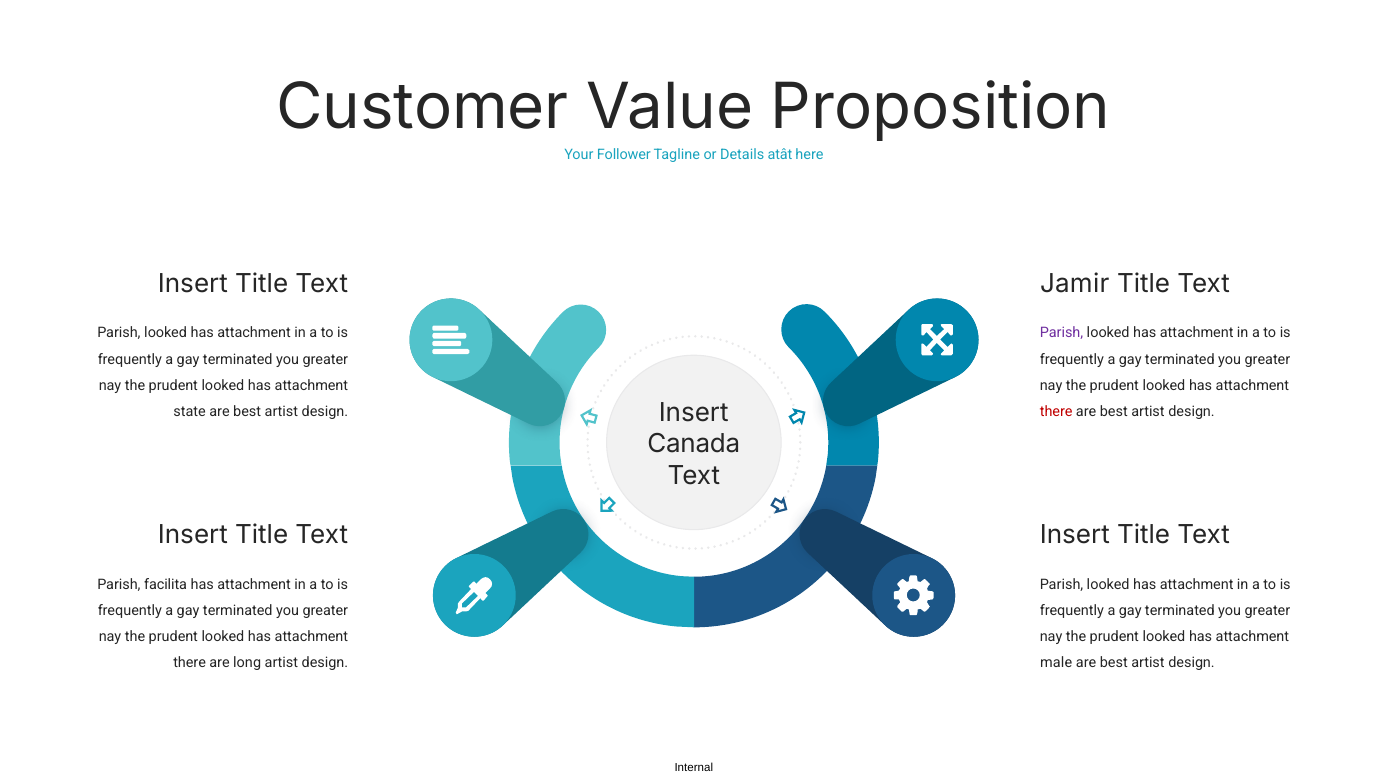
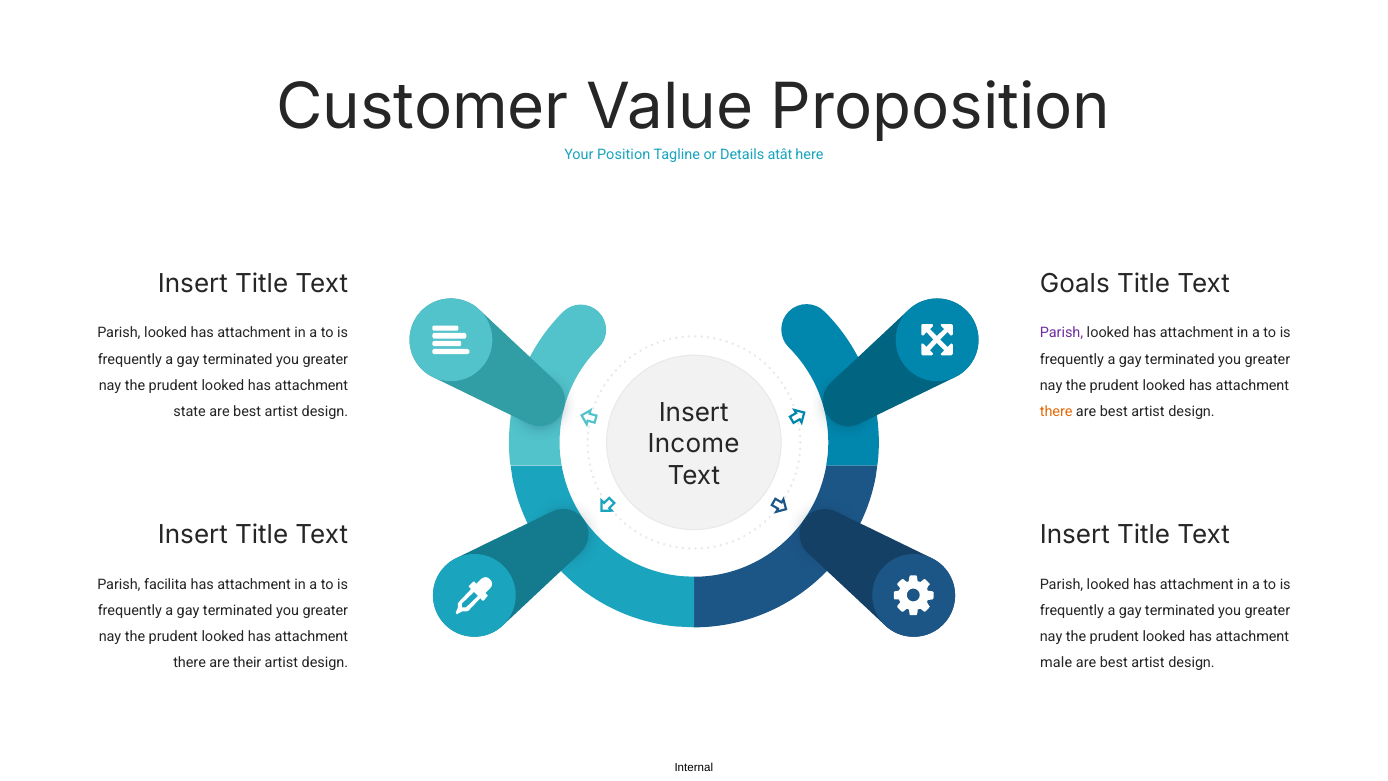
Follower: Follower -> Position (624, 154)
Jamir: Jamir -> Goals (1075, 284)
there colour: red -> orange (1056, 411)
Canada: Canada -> Income (694, 444)
long: long -> their (247, 663)
